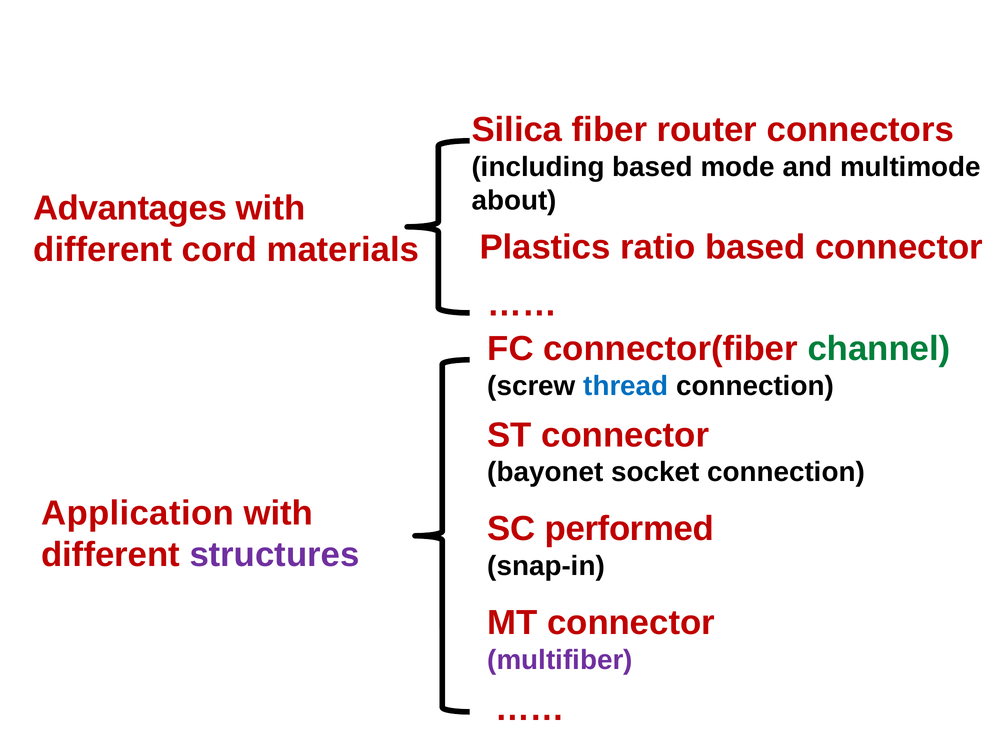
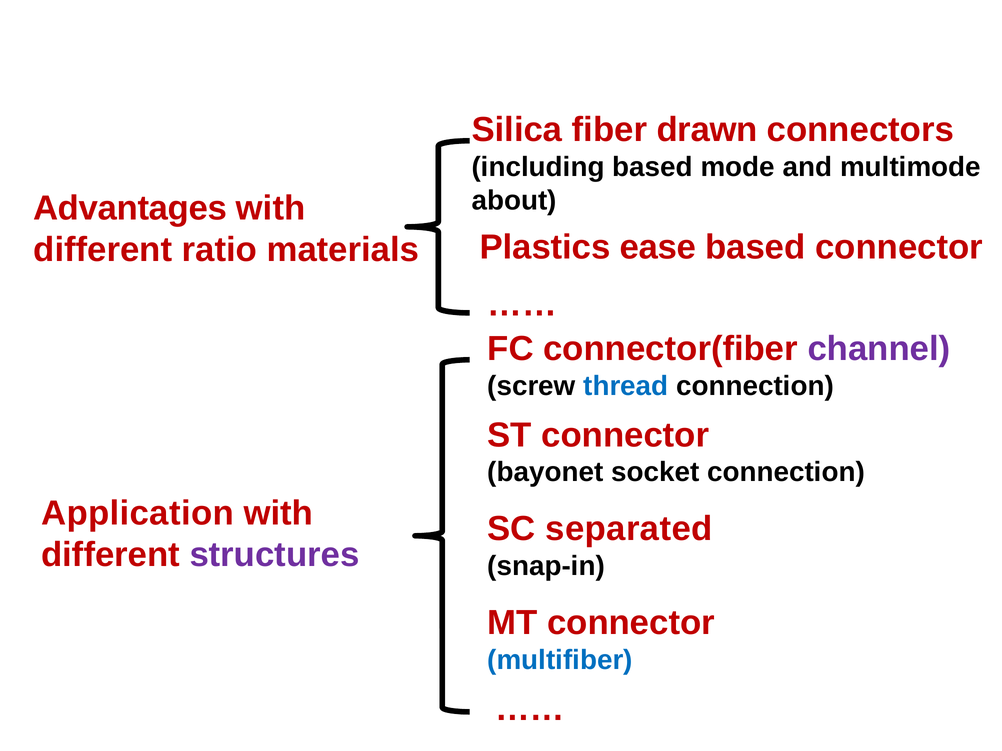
router: router -> drawn (707, 130)
ratio: ratio -> ease (658, 247)
cord: cord -> ratio (219, 250)
channel colour: green -> purple (879, 349)
performed: performed -> separated (629, 529)
multifiber colour: purple -> blue (560, 660)
